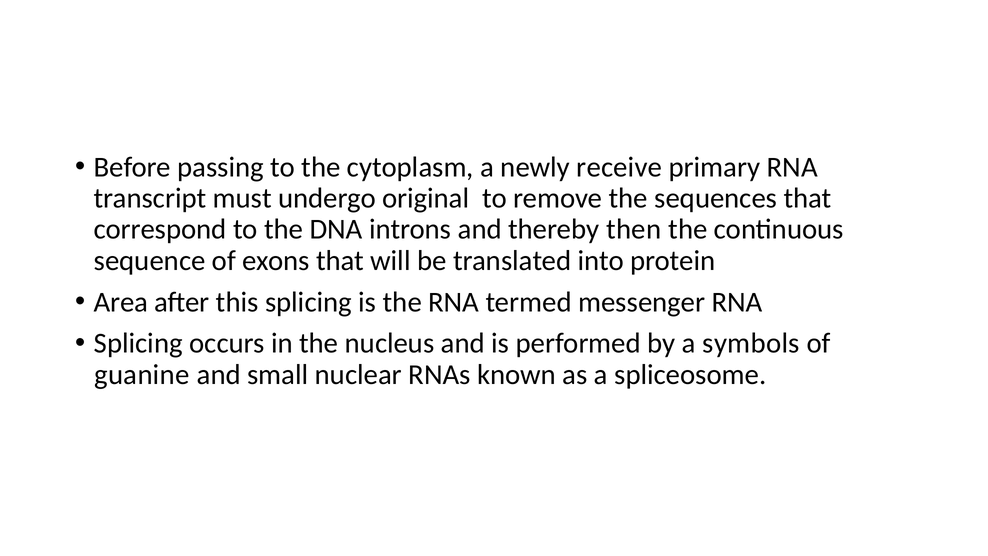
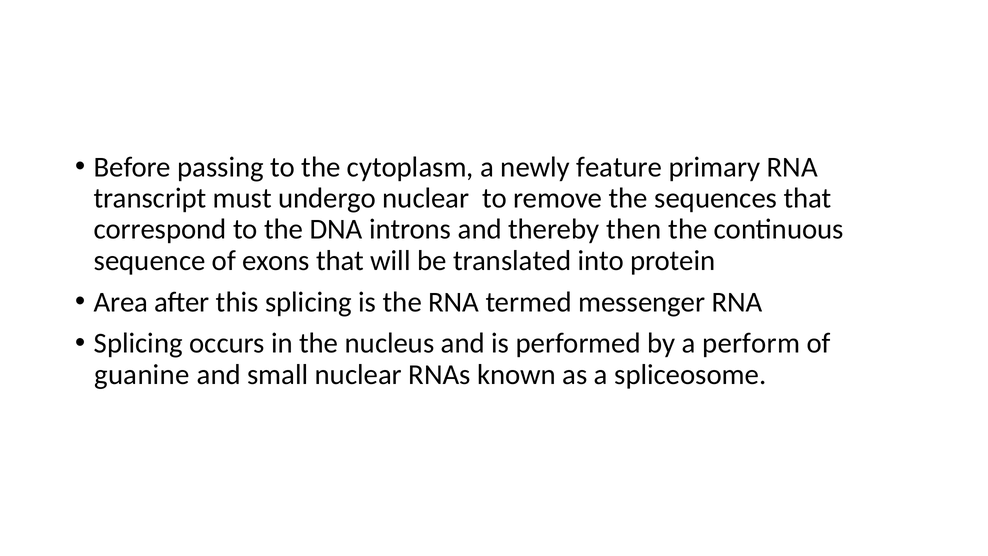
receive: receive -> feature (619, 167)
undergo original: original -> nuclear (426, 198)
symbols: symbols -> perform (751, 343)
